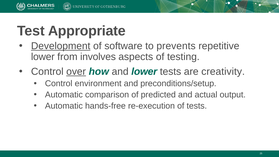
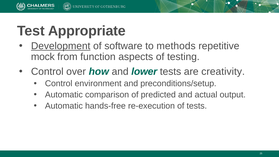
prevents: prevents -> methods (176, 46)
lower: lower -> mock (43, 57)
involves: involves -> function (98, 57)
over underline: present -> none (76, 72)
